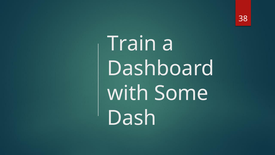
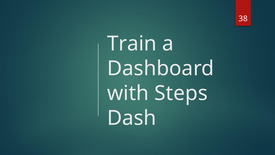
Some: Some -> Steps (181, 93)
